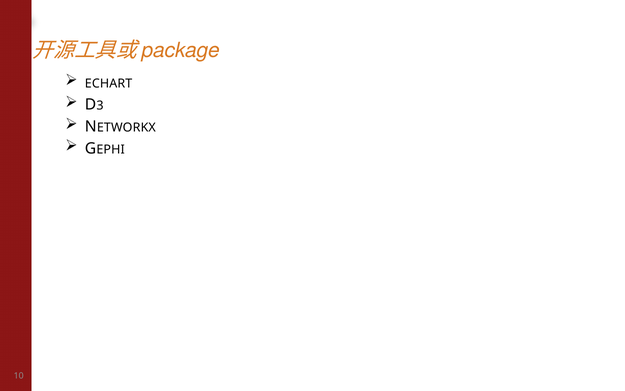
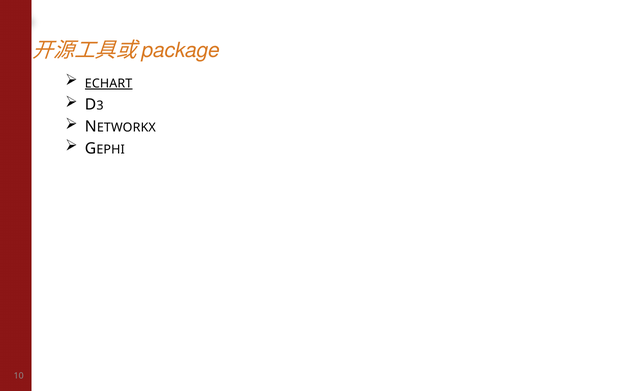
ECHART underline: none -> present (109, 84)
